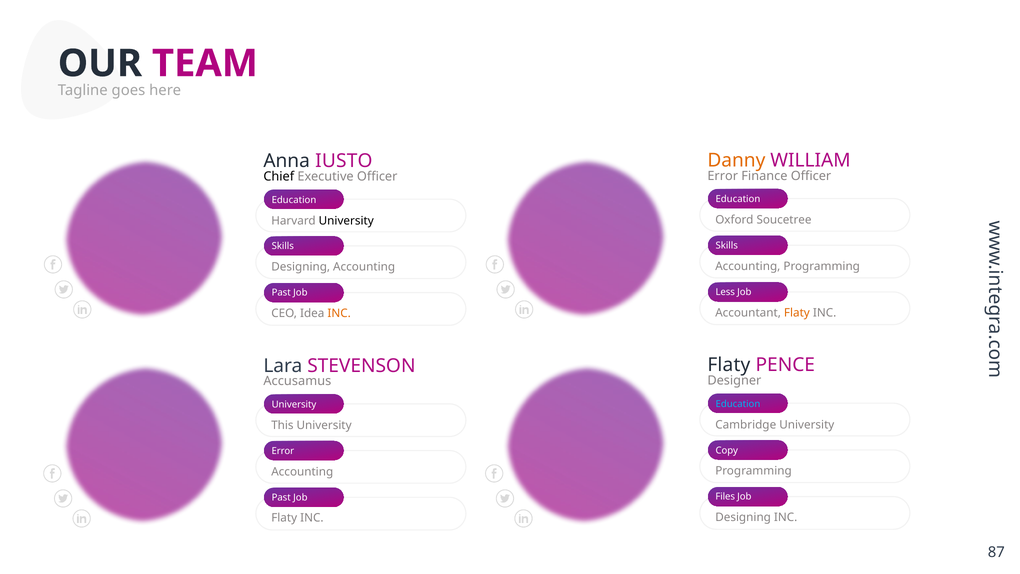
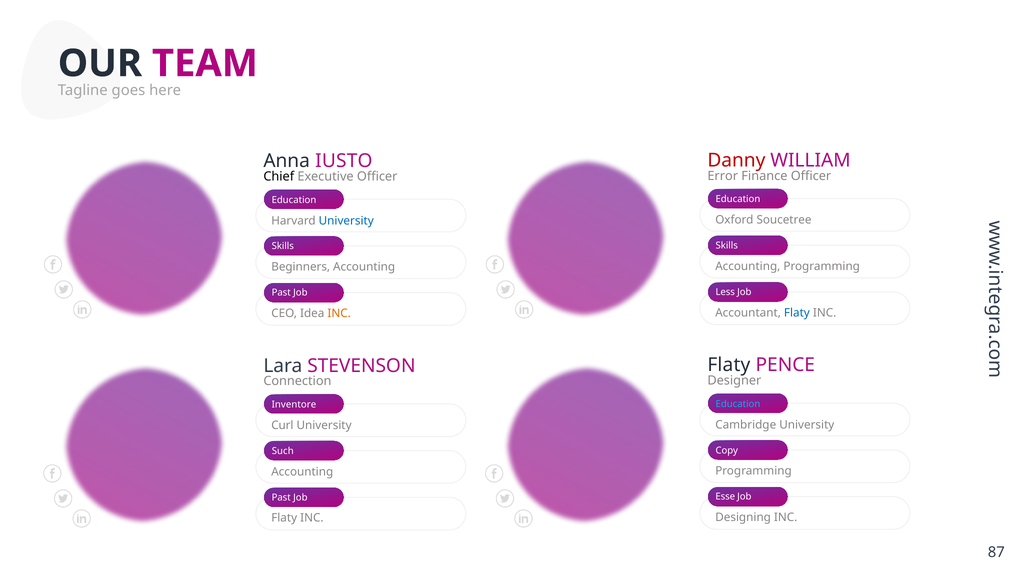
Danny colour: orange -> red (736, 160)
University colour: black -> blue (346, 221)
Designing: Designing -> Beginners (301, 267)
Flaty colour: orange -> blue (797, 313)
Accusamus: Accusamus -> Connection (297, 381)
University: University -> Inventore (294, 404)
This: This -> Curl (282, 425)
Error: Error -> Such (283, 451)
Files: Files -> Esse (725, 496)
